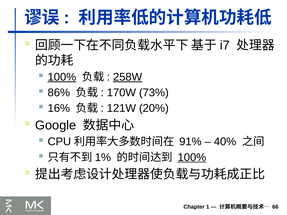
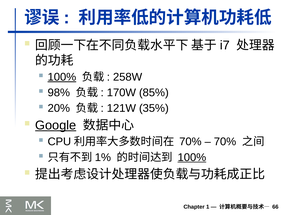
258W underline: present -> none (128, 77)
86%: 86% -> 98% (59, 93)
73%: 73% -> 85% (154, 93)
16%: 16% -> 20% (59, 108)
20%: 20% -> 35% (154, 108)
Google underline: none -> present (56, 125)
91%: 91% -> 70% (190, 142)
40%: 40% -> 70% (225, 142)
